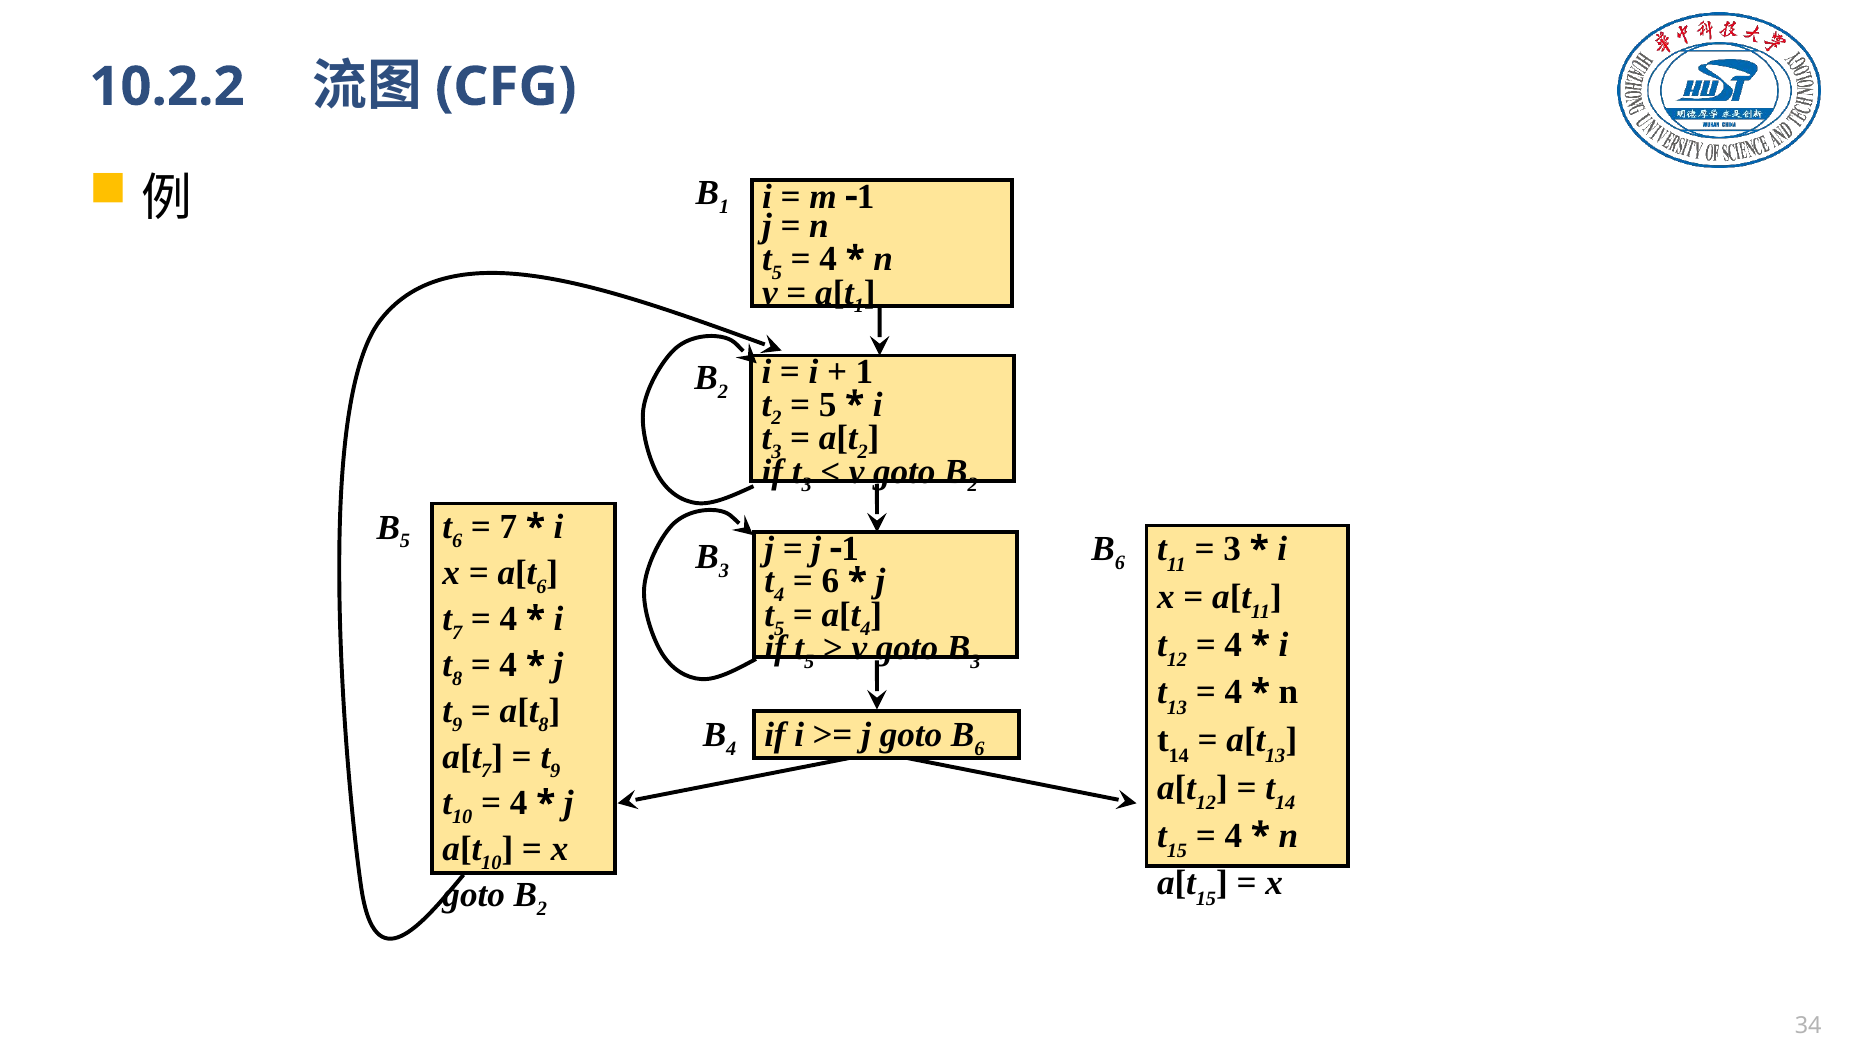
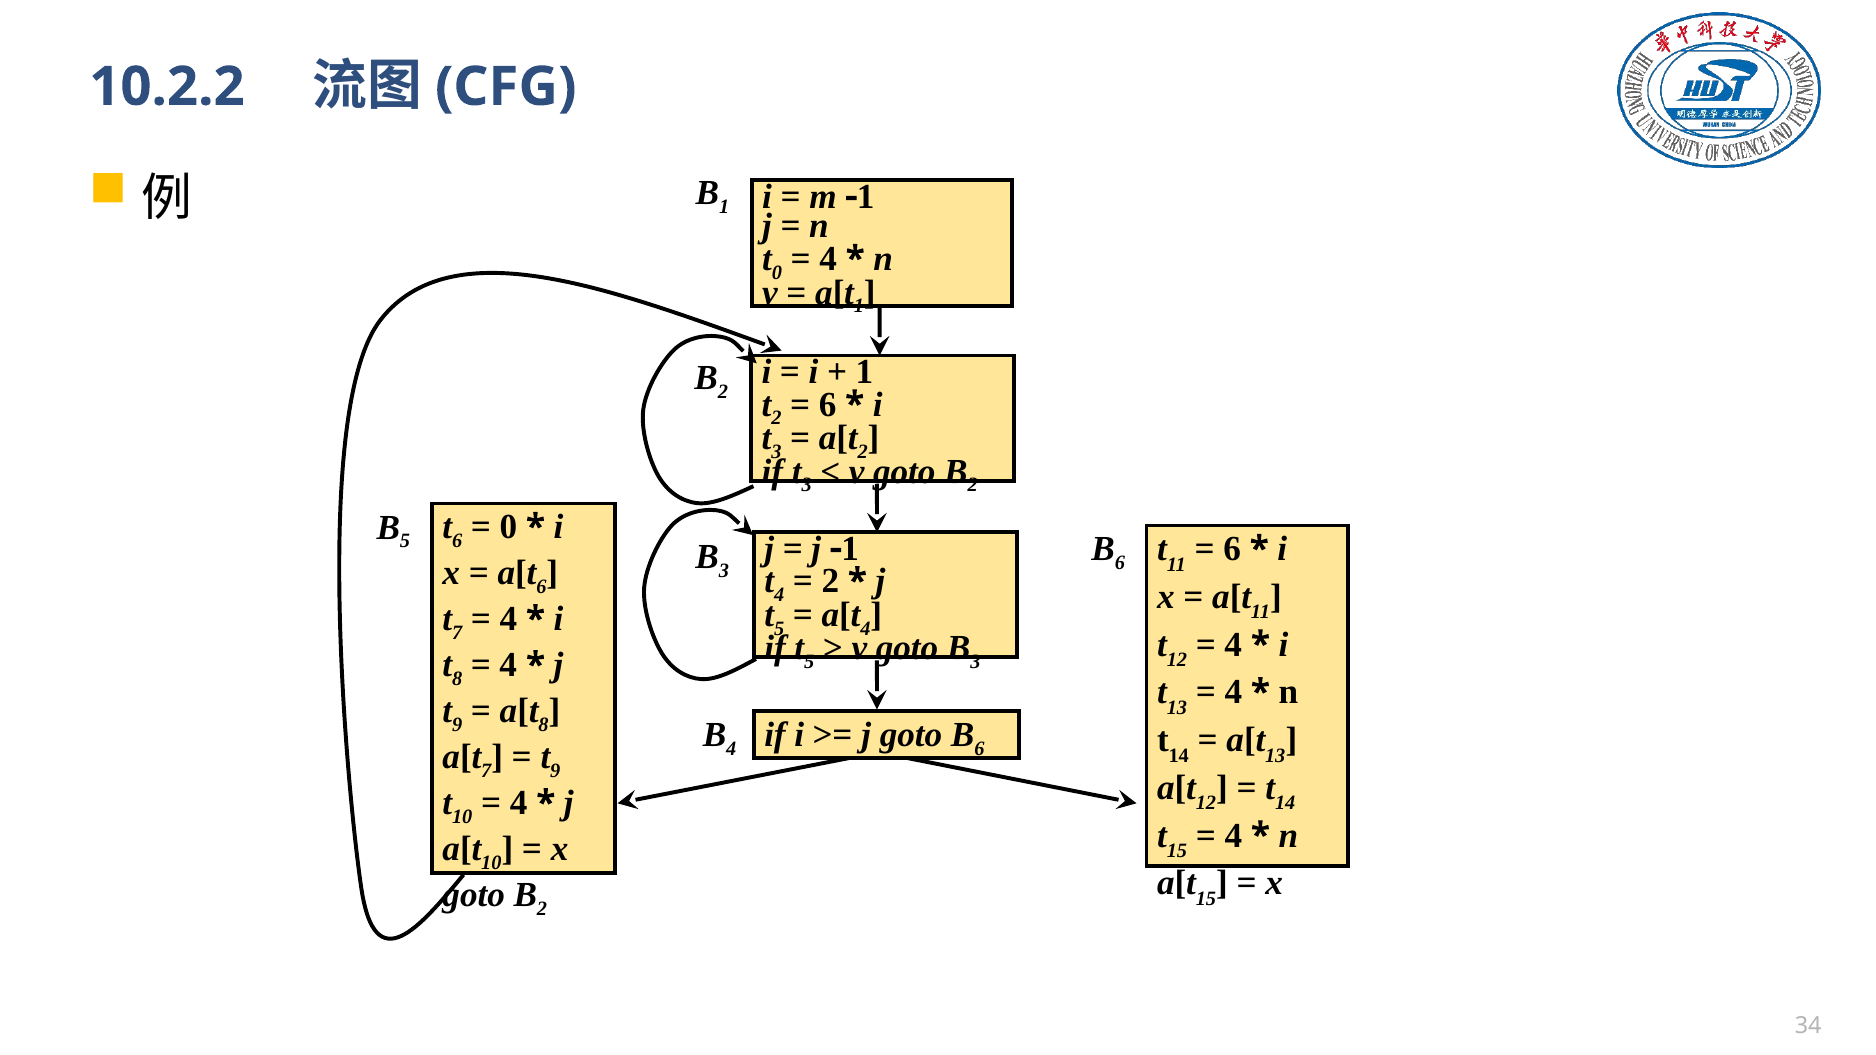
5: 5 -> 0 (777, 273)
5: 5 -> 6 (828, 405)
7: 7 -> 0 (508, 527)
3: 3 -> 6 (1232, 549)
6: 6 -> 2 (830, 581)
